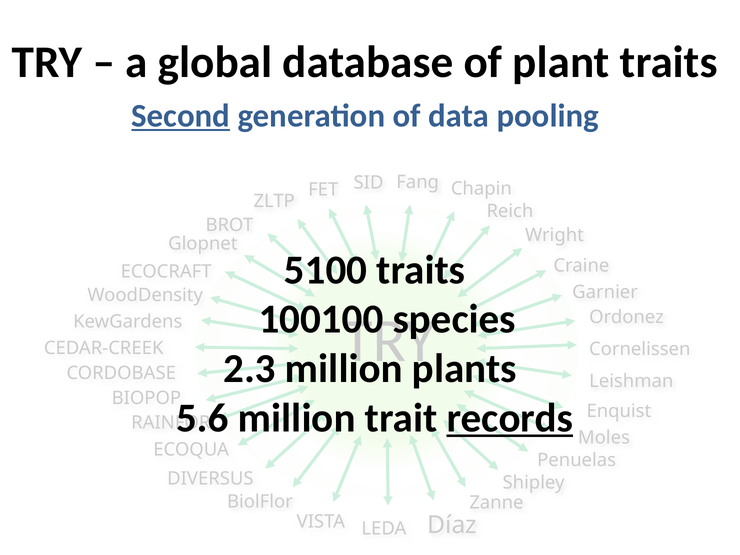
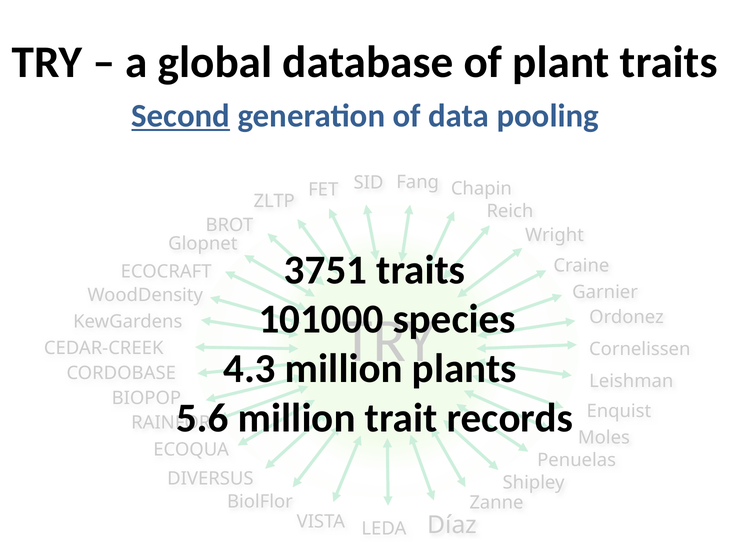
5100: 5100 -> 3751 (326, 270)
100100: 100100 -> 101000 (321, 319)
2.3: 2.3 -> 4.3 (250, 369)
records underline: present -> none (510, 418)
